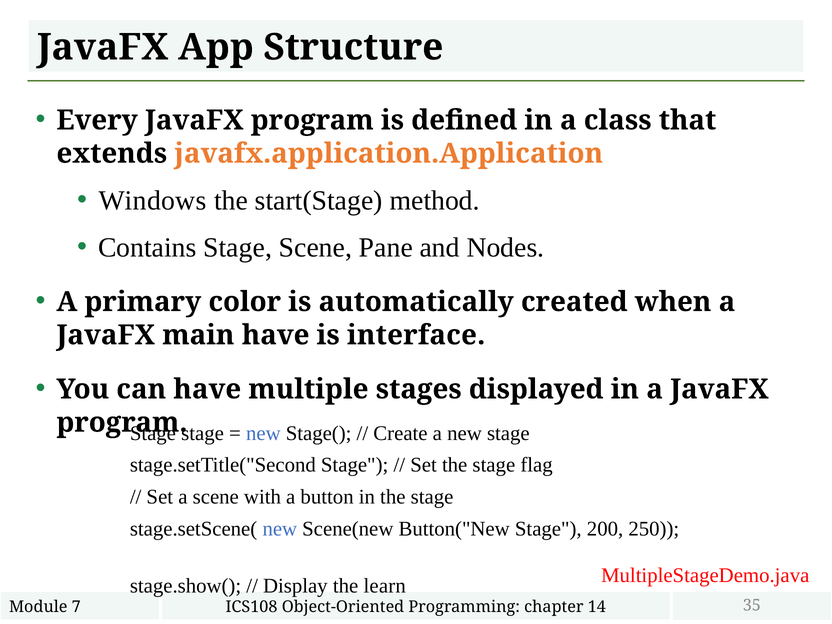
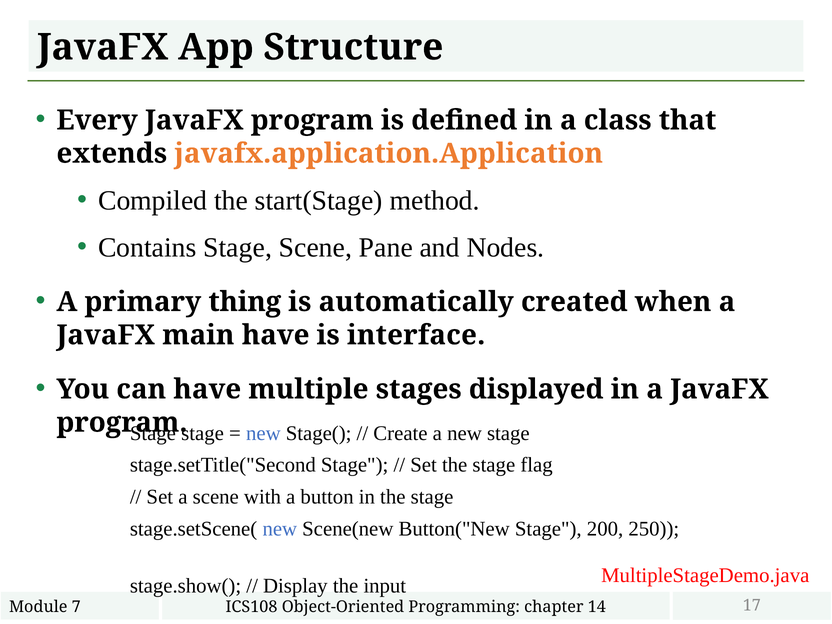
Windows: Windows -> Compiled (153, 201)
color: color -> thing (245, 302)
learn: learn -> input (385, 586)
35: 35 -> 17 (752, 606)
